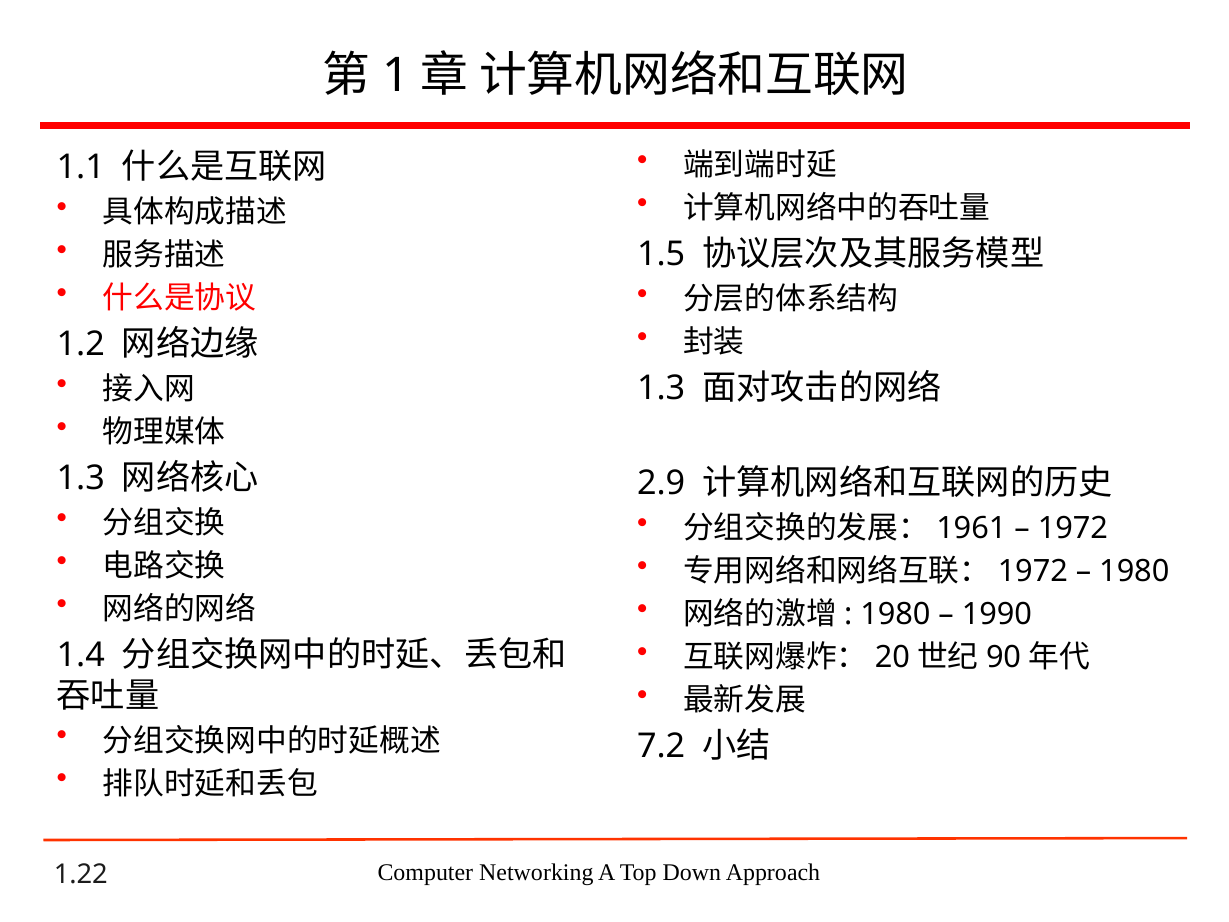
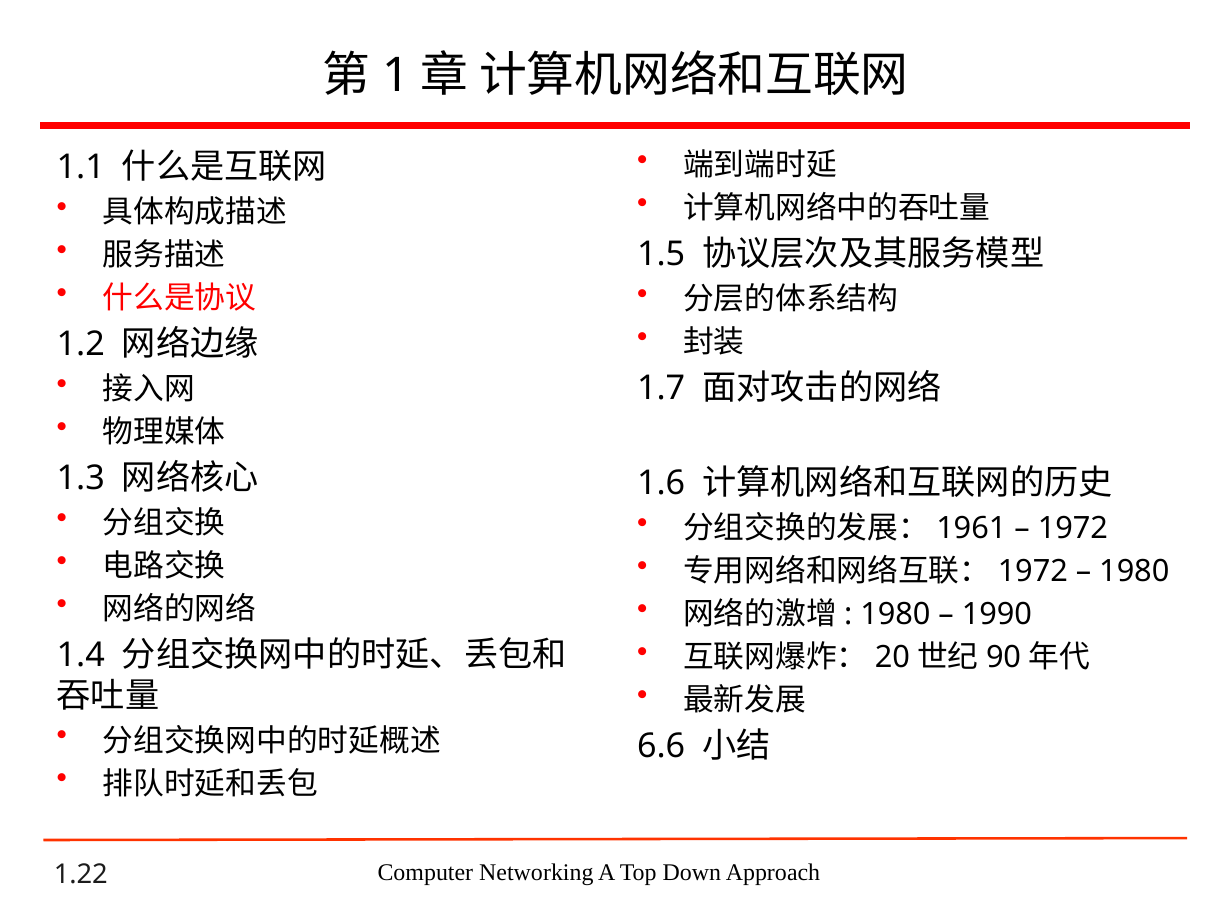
1.3: 1.3 -> 1.7 (661, 388)
2.9: 2.9 -> 1.6 (661, 483)
7.2: 7.2 -> 6.6 (661, 746)
